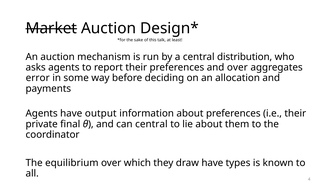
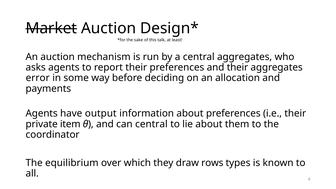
central distribution: distribution -> aggregates (245, 57)
and over: over -> their (237, 67)
final: final -> item (70, 124)
draw have: have -> rows (212, 163)
